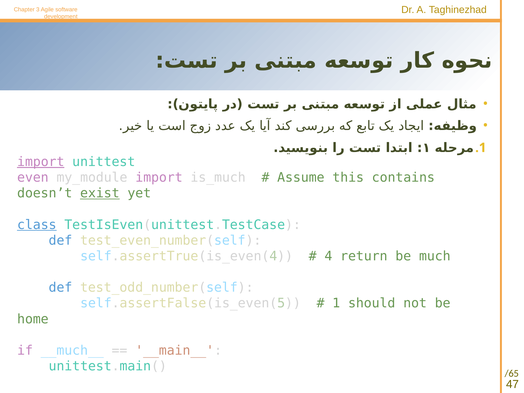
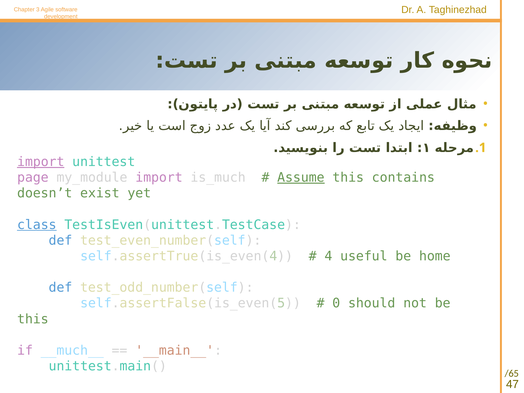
even: even -> page (33, 178)
Assume underline: none -> present (301, 178)
exist underline: present -> none (100, 193)
return: return -> useful (364, 256)
much: much -> home (435, 256)
1: 1 -> 0 (336, 303)
home: home -> this (33, 319)
